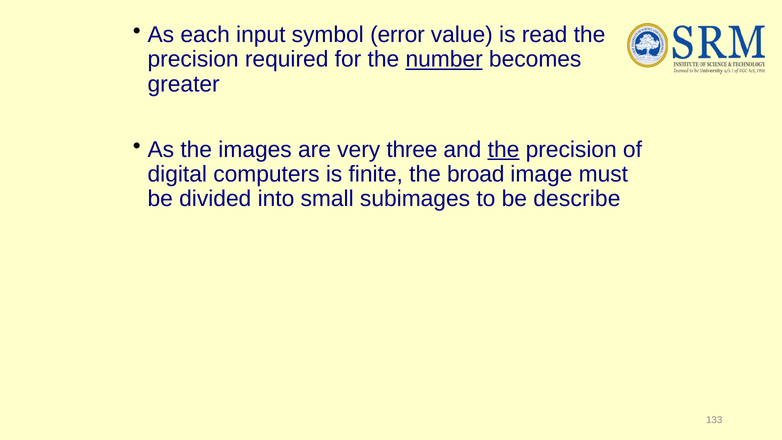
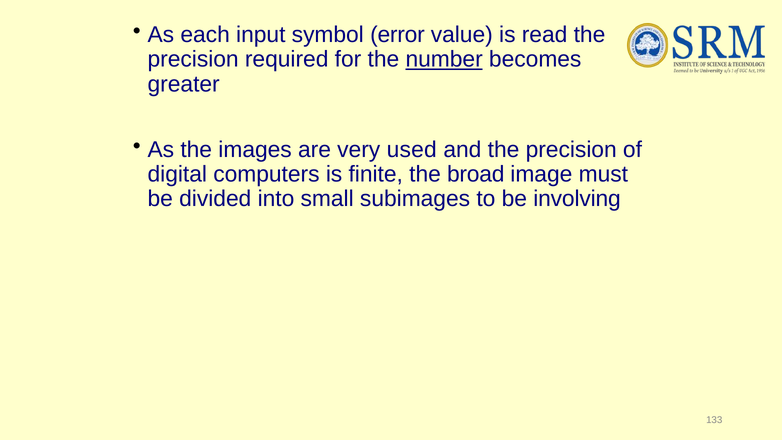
three: three -> used (412, 150)
the underline: present -> none (504, 150)
describe: describe -> involving (577, 199)
